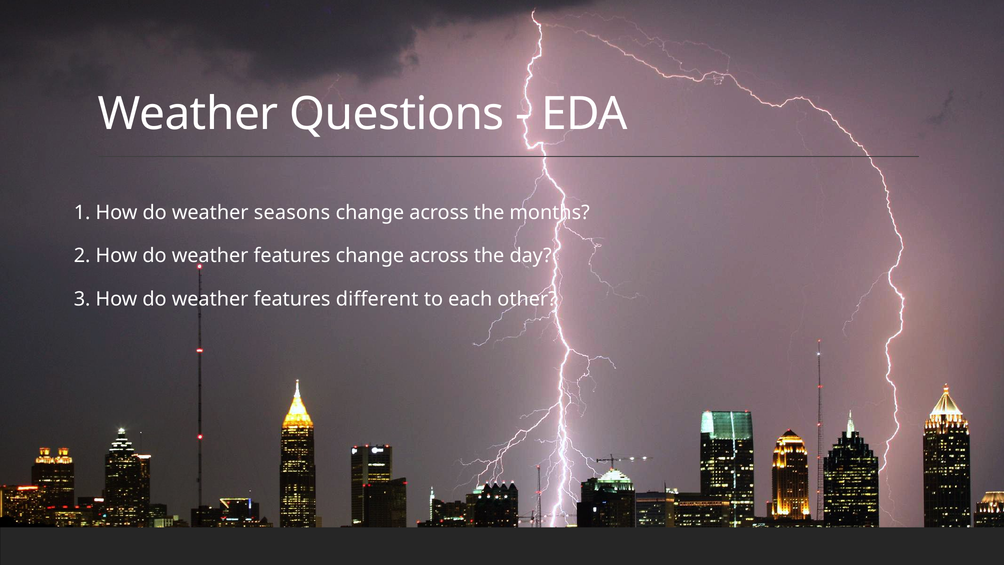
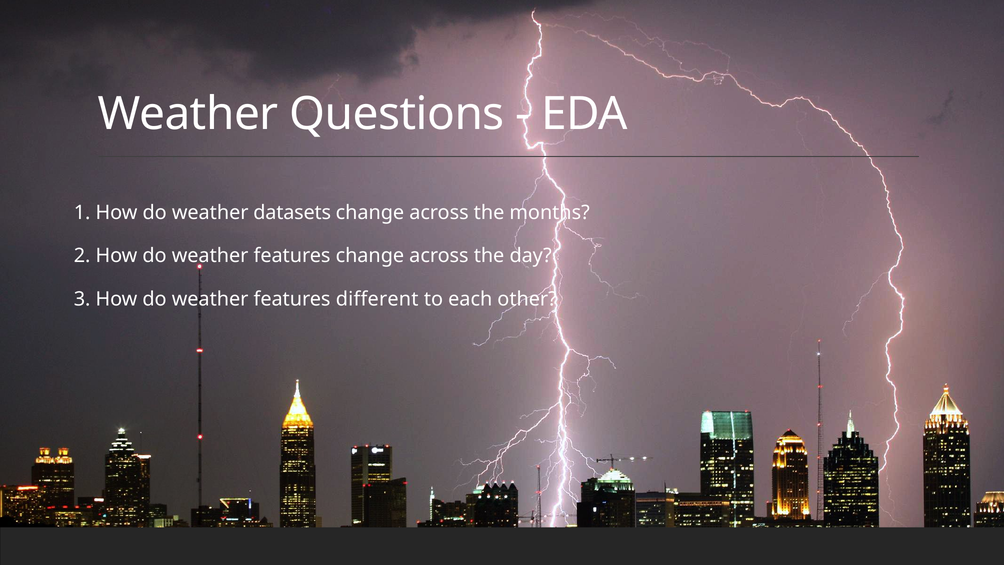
seasons: seasons -> datasets (292, 212)
